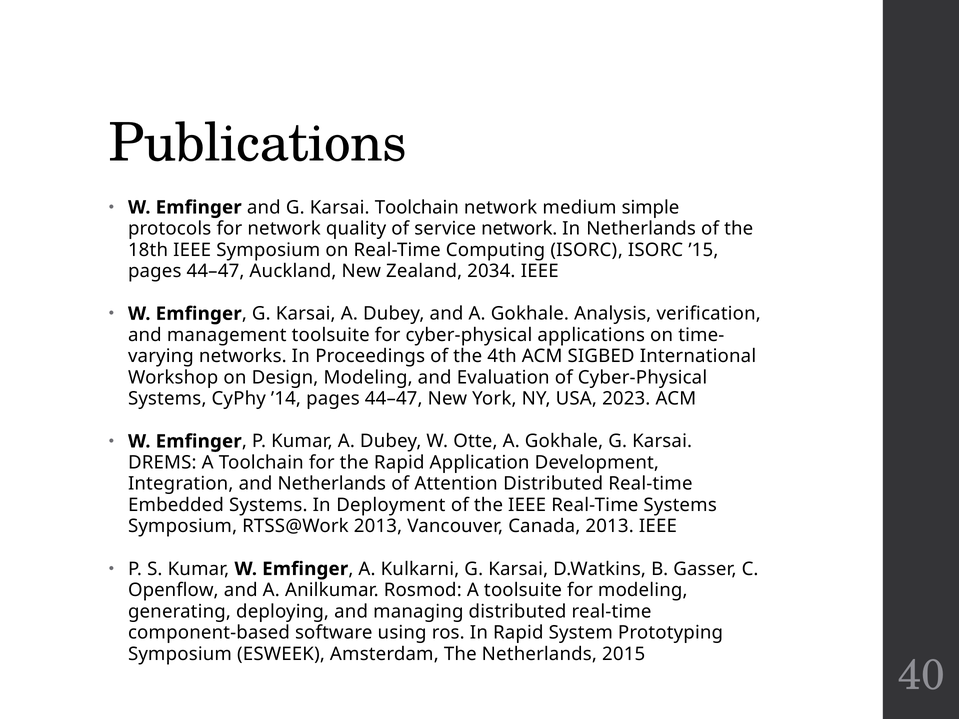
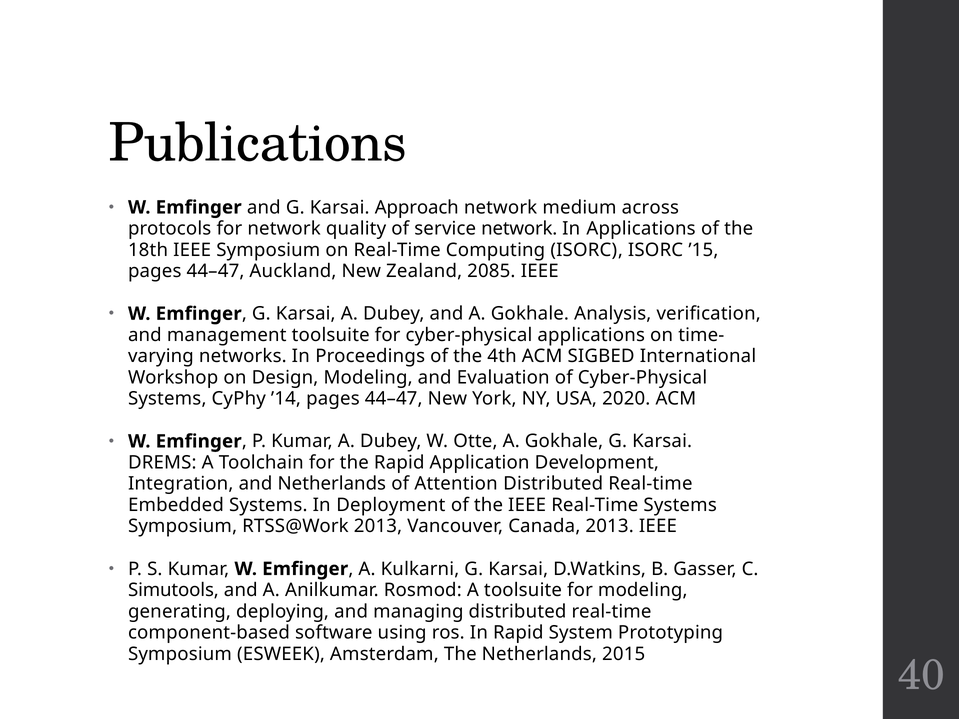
Karsai Toolchain: Toolchain -> Approach (417, 207)
simple: simple -> across (650, 207)
In Netherlands: Netherlands -> Applications (641, 229)
2034: 2034 -> 2085 (491, 271)
2023: 2023 -> 2020 (626, 399)
Openflow: Openflow -> Simutools (173, 590)
